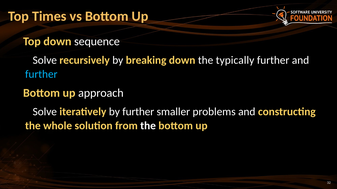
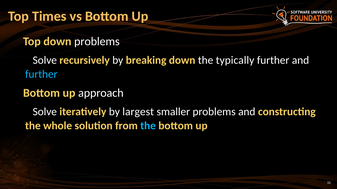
down sequence: sequence -> problems (97, 42)
by further: further -> largest (138, 112)
the colour: white -> light blue (148, 126)
